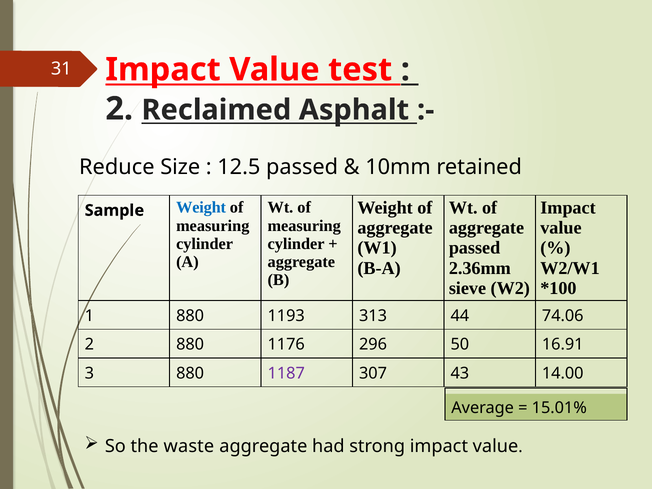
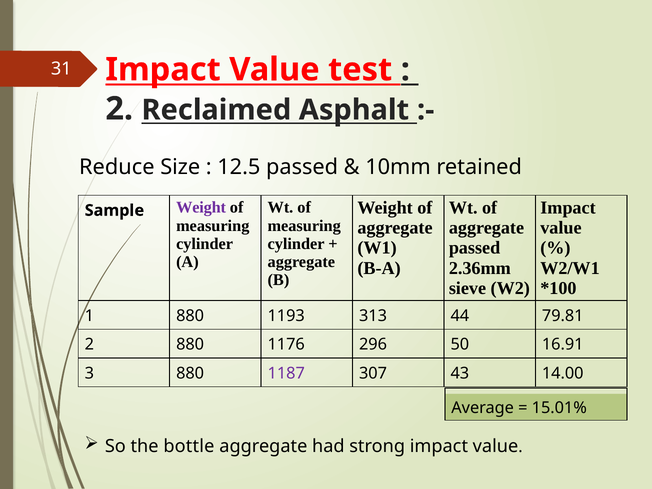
Weight colour: blue -> purple (201, 208)
74.06: 74.06 -> 79.81 (563, 316)
waste: waste -> bottle (189, 446)
